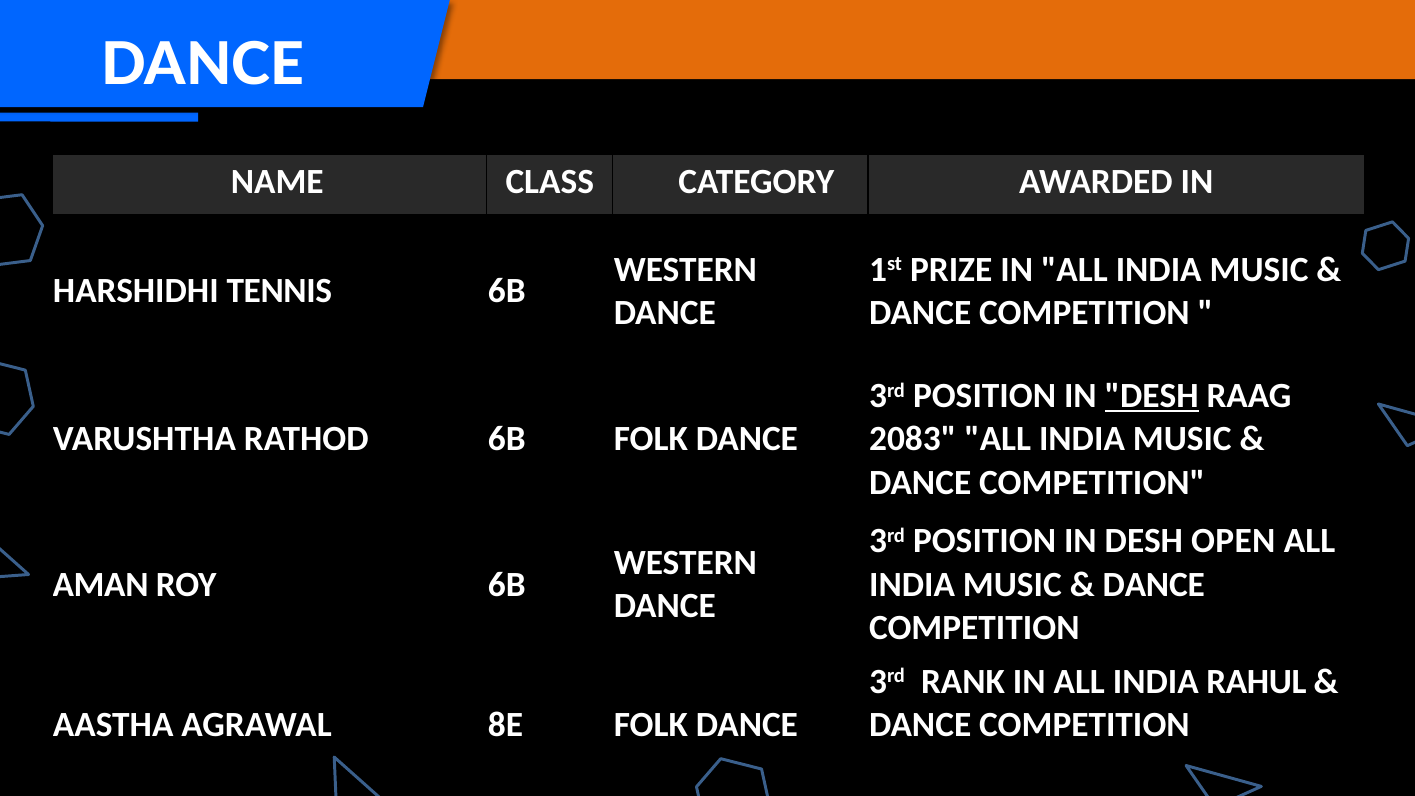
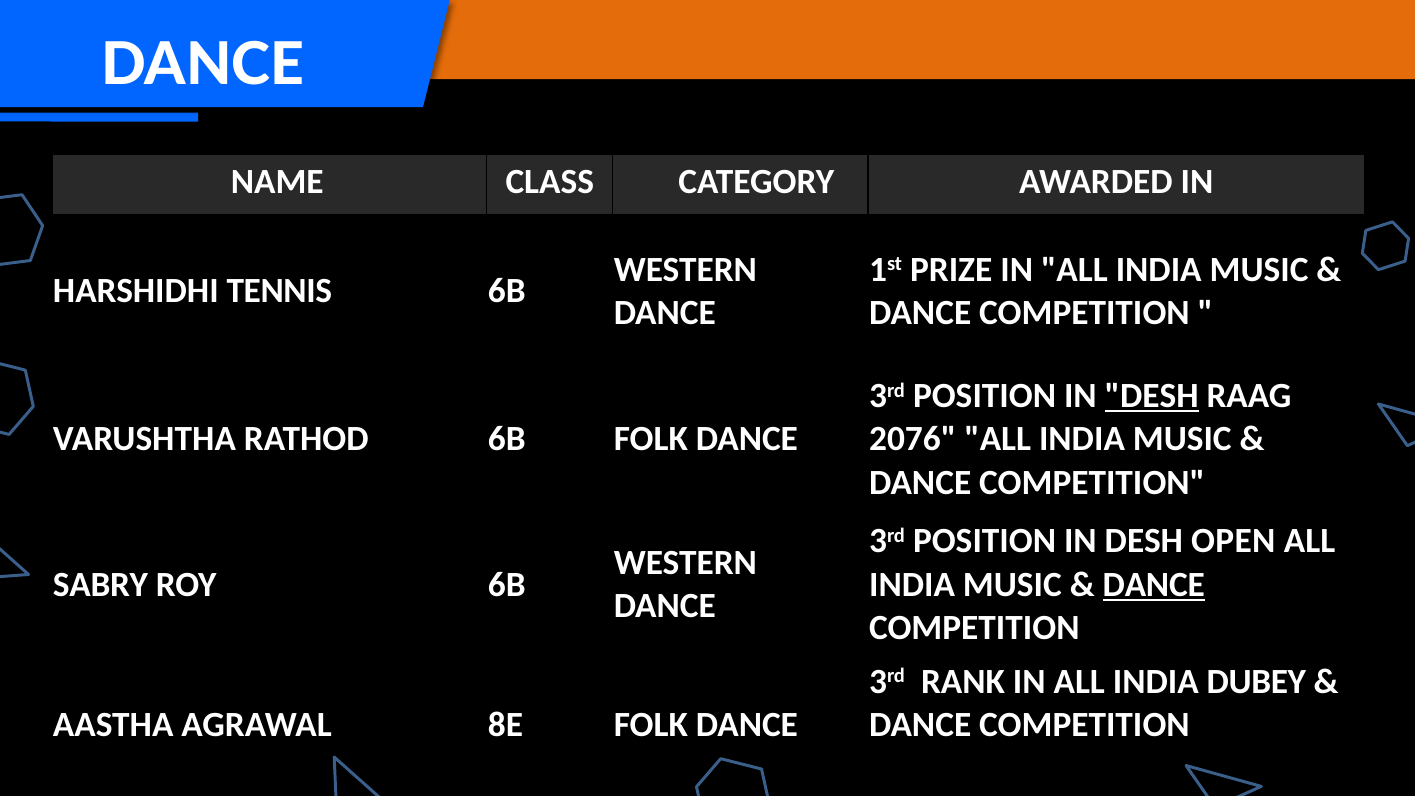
2083: 2083 -> 2076 (913, 439)
AMAN: AMAN -> SABRY (101, 584)
DANCE underline: none -> present (1154, 584)
RAHUL: RAHUL -> DUBEY (1256, 682)
